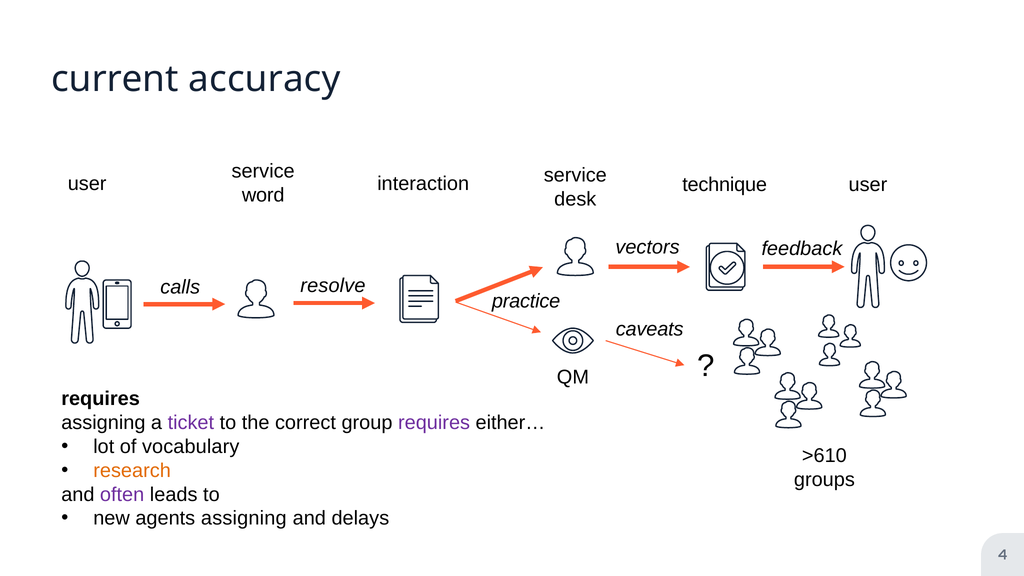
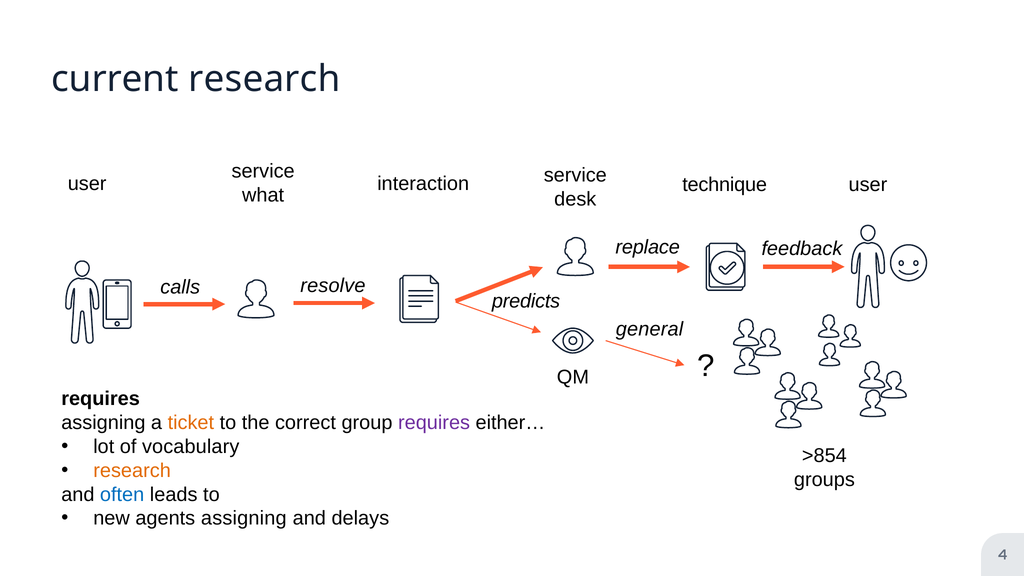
current accuracy: accuracy -> research (264, 79)
word: word -> what (263, 195)
vectors: vectors -> replace (648, 247)
practice: practice -> predicts (526, 301)
caveats: caveats -> general (650, 329)
ticket colour: purple -> orange (191, 423)
>610: >610 -> >854 (824, 456)
often colour: purple -> blue (122, 495)
